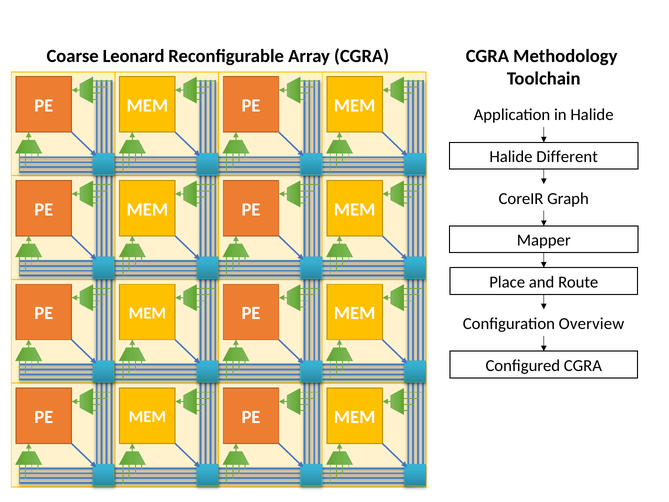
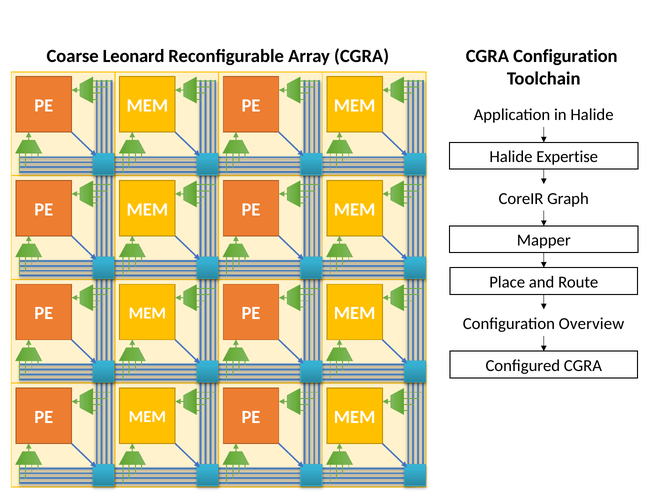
CGRA Methodology: Methodology -> Configuration (565, 56)
Different: Different -> Expertise (567, 157)
